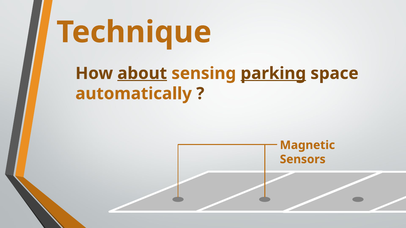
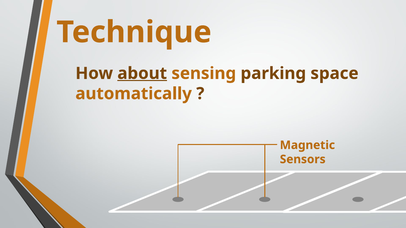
parking underline: present -> none (273, 73)
